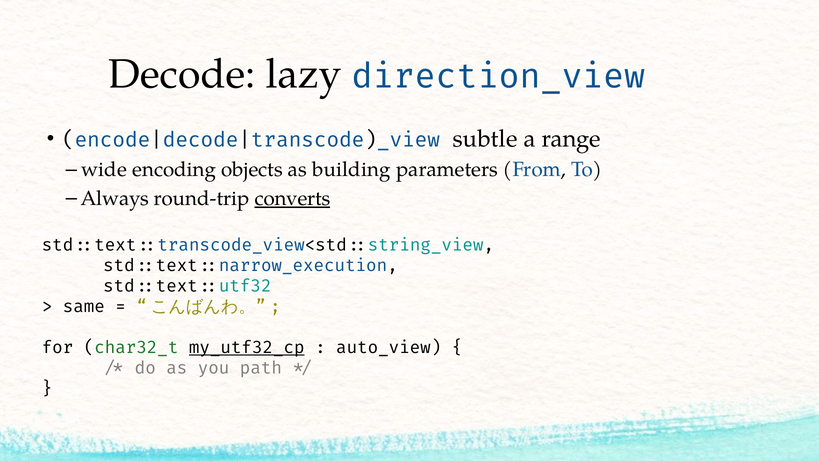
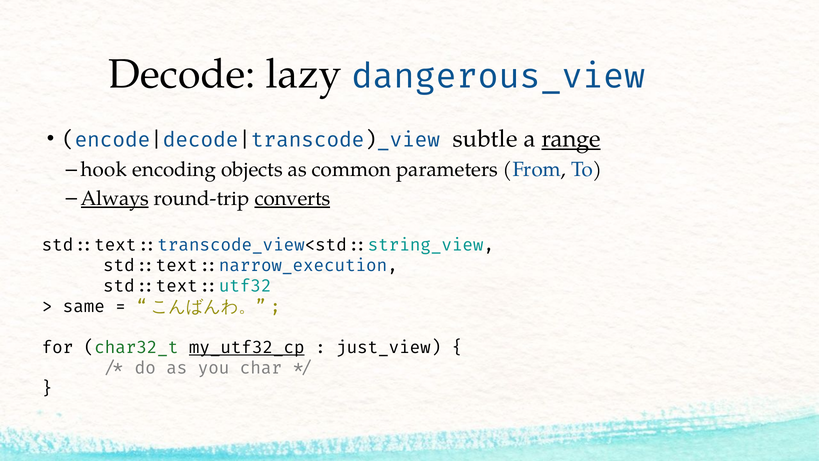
direction_view: direction_view -> dangerous_view (499, 76)
range underline: none -> present (571, 139)
wide: wide -> hook (104, 170)
building: building -> common (352, 170)
Always underline: none -> present (115, 198)
auto_view: auto_view -> just_view (389, 347)
path: path -> char (261, 368)
